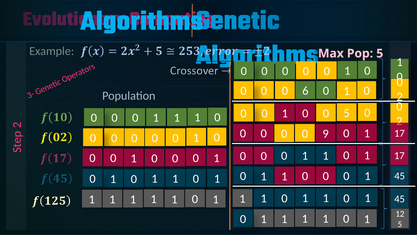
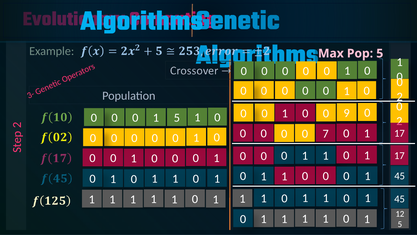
6: 6 -> 0 (305, 91)
0 5: 5 -> 9 (347, 113)
1: 1 -> 5 (177, 118)
9: 9 -> 7 (326, 134)
